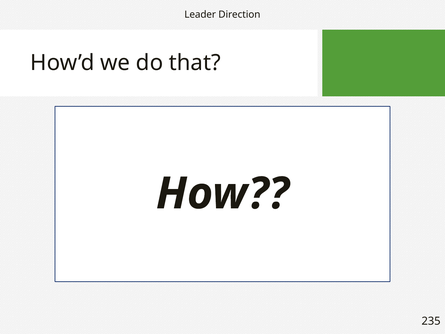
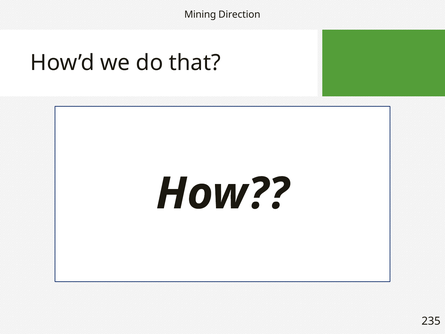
Leader: Leader -> Mining (200, 15)
